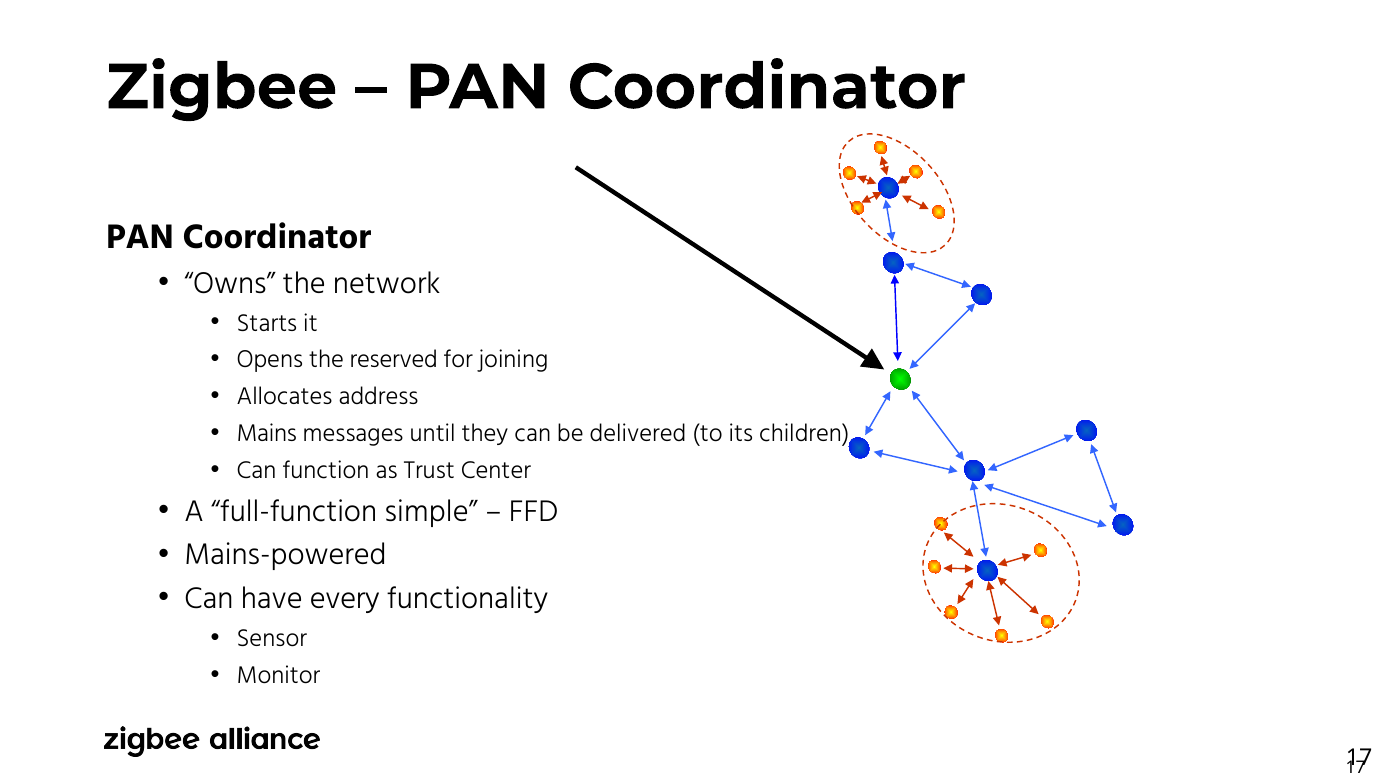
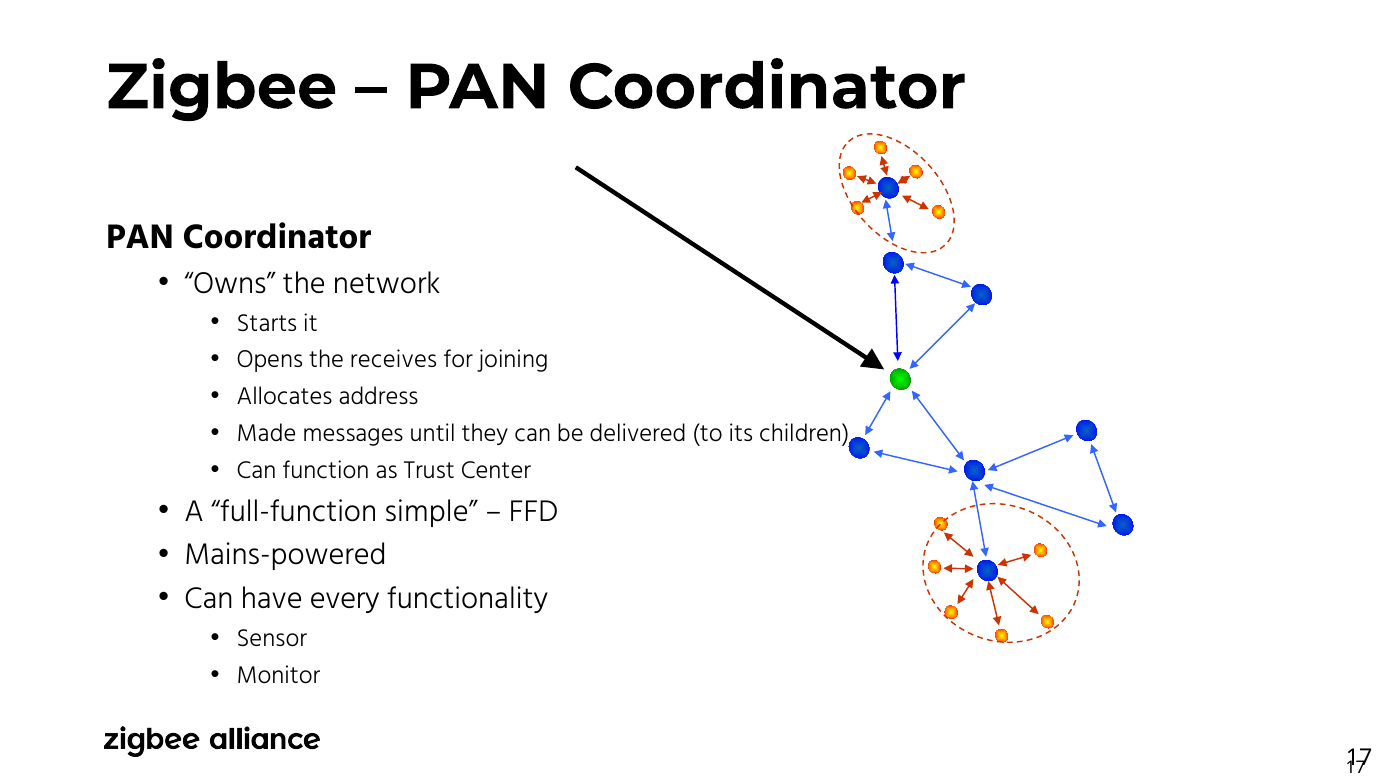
reserved: reserved -> receives (394, 360)
Mains: Mains -> Made (267, 433)
